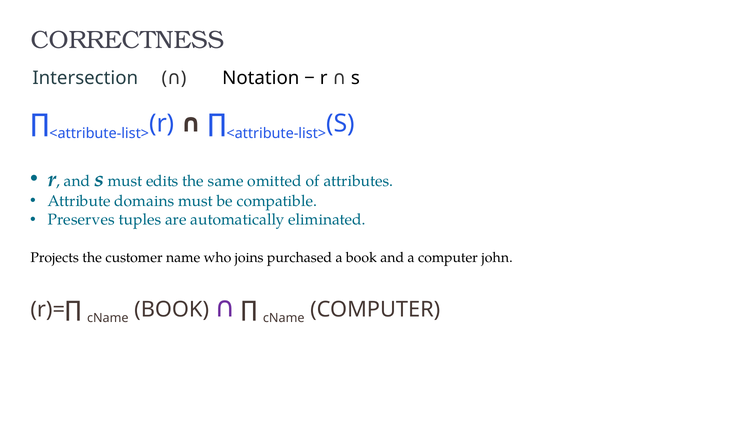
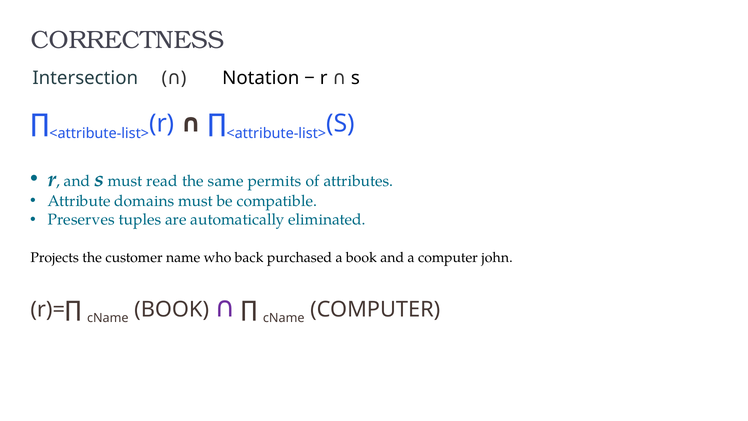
edits: edits -> read (162, 181)
omitted: omitted -> permits (275, 181)
joins: joins -> back (249, 257)
